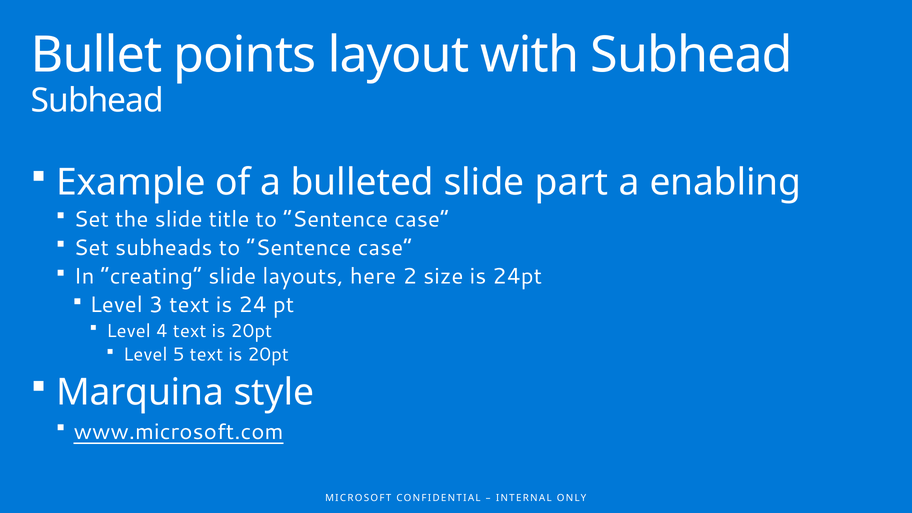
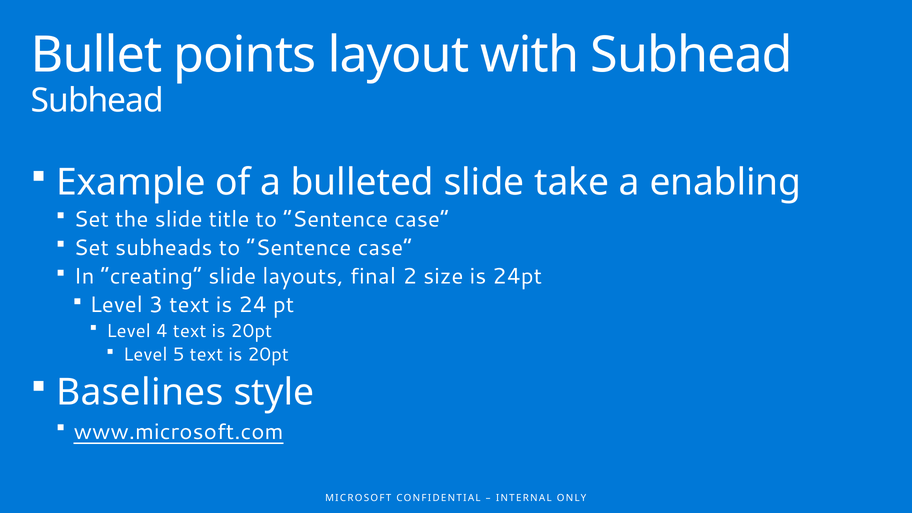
part: part -> take (572, 182)
here: here -> final (373, 276)
Marquina: Marquina -> Baselines (140, 392)
